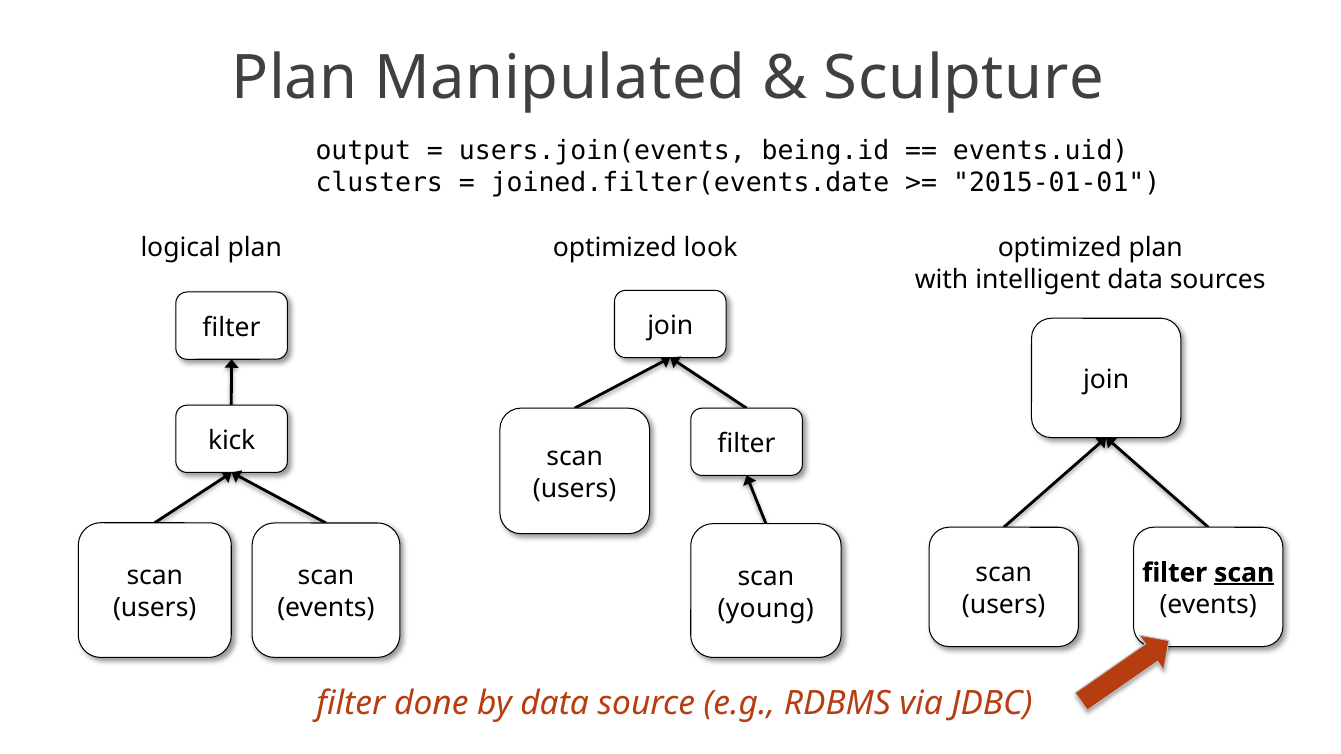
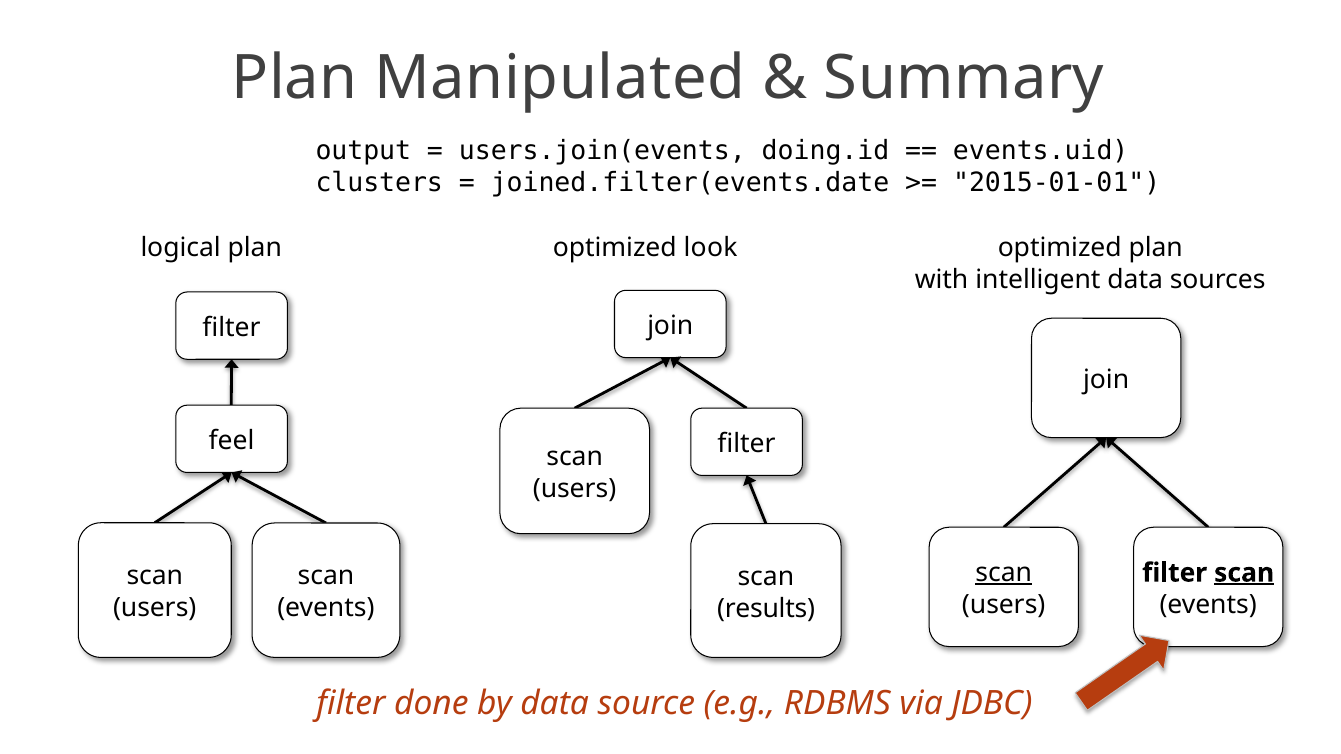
Sculpture: Sculpture -> Summary (964, 78)
being.id: being.id -> doing.id (826, 151)
kick: kick -> feel (232, 441)
scan underline: none -> present (1004, 573)
young: young -> results (766, 609)
